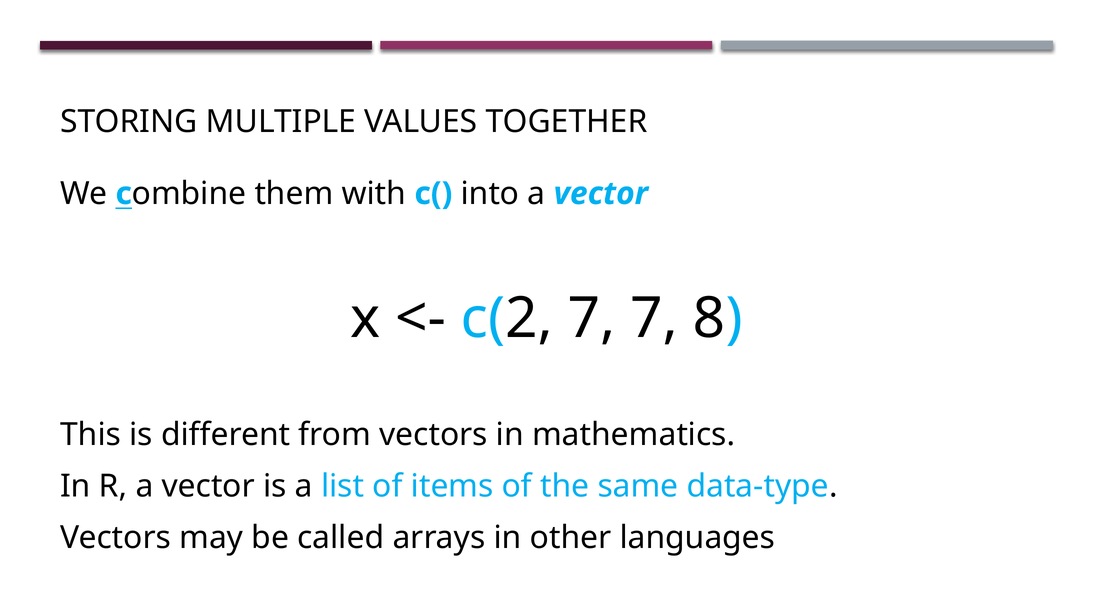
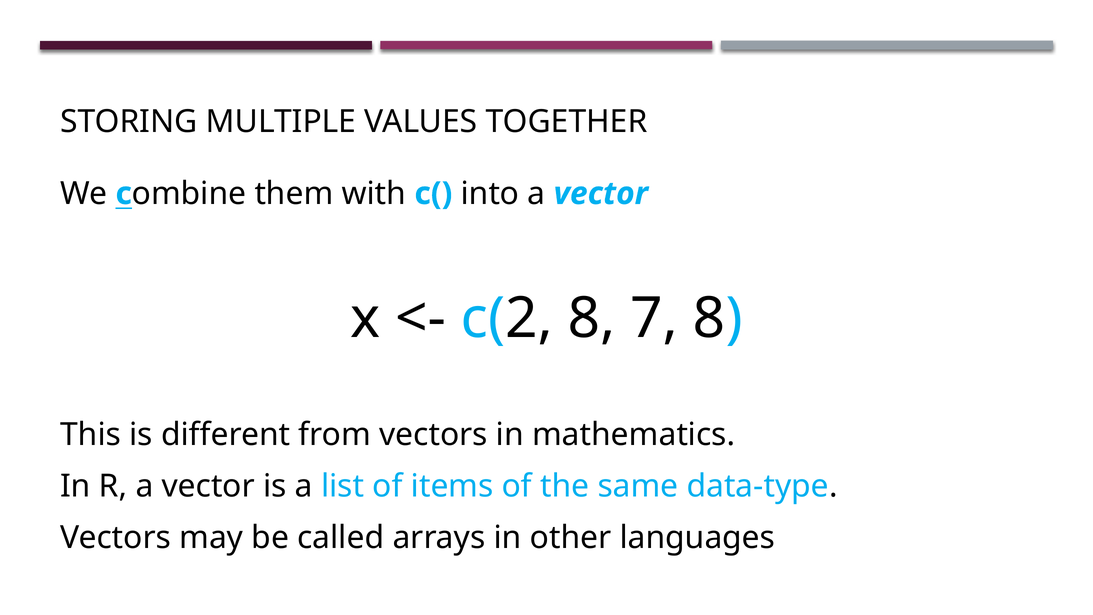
c(2 7: 7 -> 8 (592, 318)
